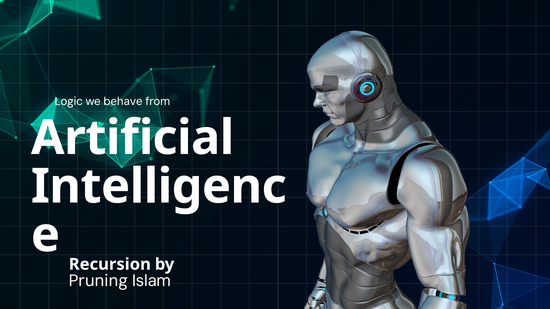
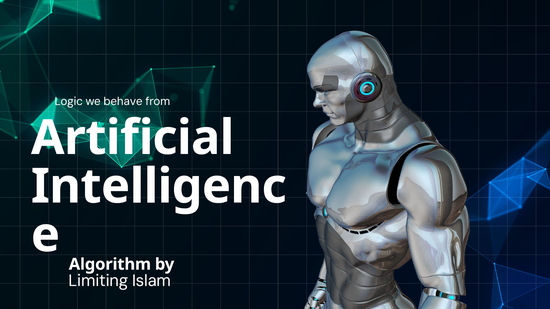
Recursion: Recursion -> Algorithm (110, 265)
Pruning: Pruning -> Limiting (98, 281)
